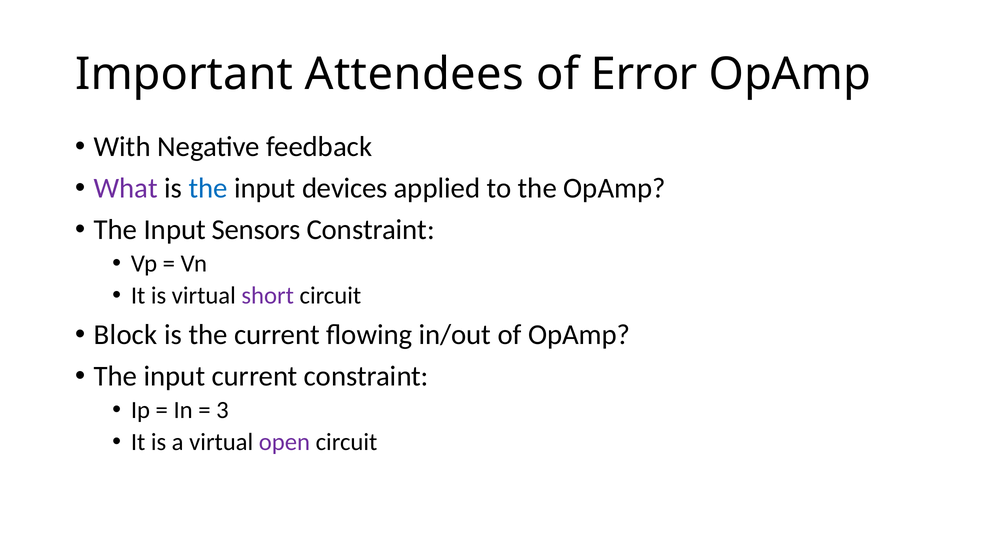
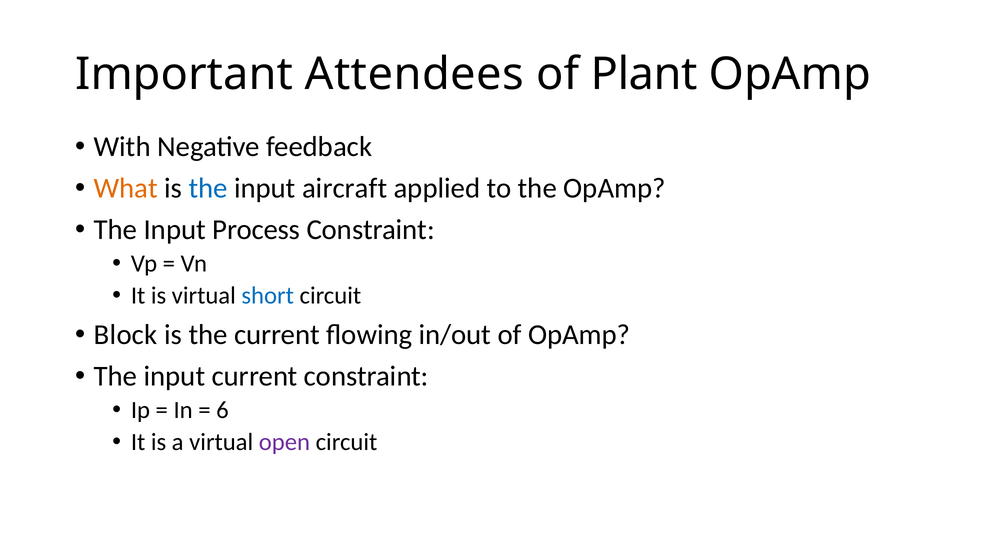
Error: Error -> Plant (644, 74)
What colour: purple -> orange (126, 188)
devices: devices -> aircraft (345, 188)
Sensors: Sensors -> Process (256, 230)
short colour: purple -> blue (268, 295)
3: 3 -> 6 (222, 410)
